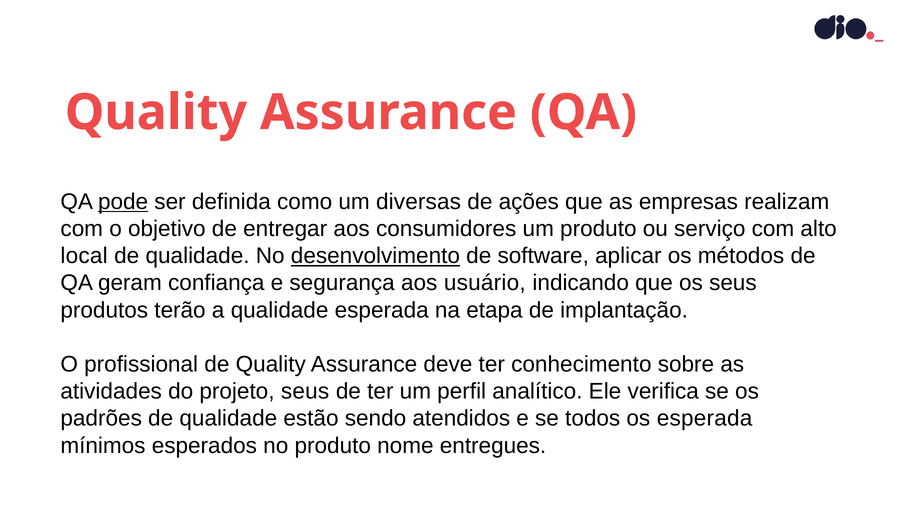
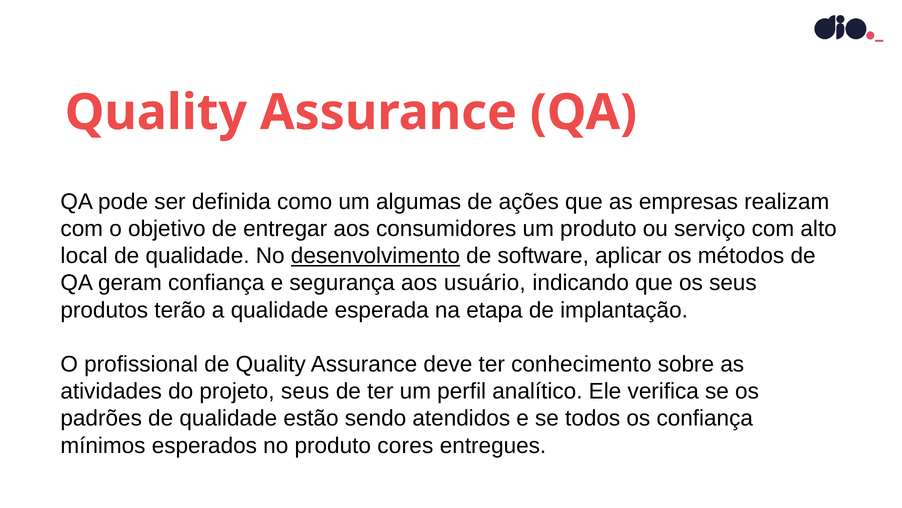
pode underline: present -> none (123, 202)
diversas: diversas -> algumas (419, 202)
os esperada: esperada -> confiança (705, 418)
nome: nome -> cores (405, 445)
